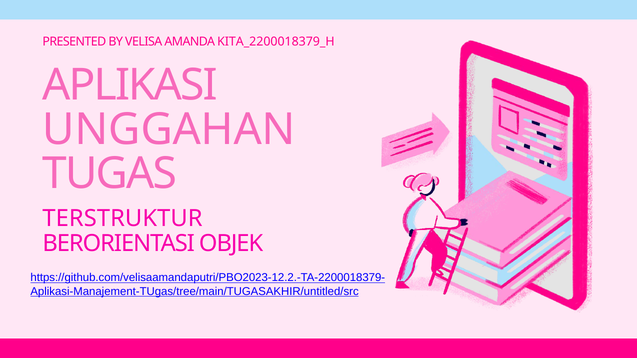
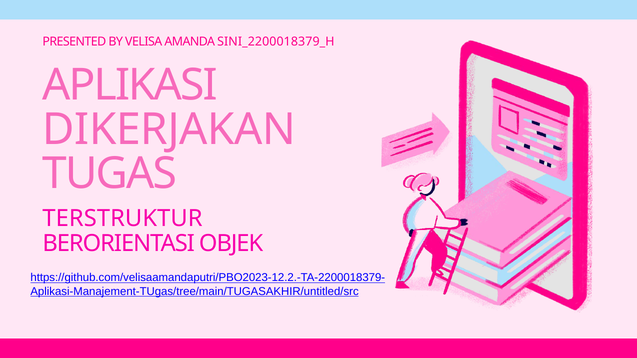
KITA_2200018379_H: KITA_2200018379_H -> SINI_2200018379_H (276, 42)
UNGGAHAN: UNGGAHAN -> DIKERJAKAN (169, 130)
